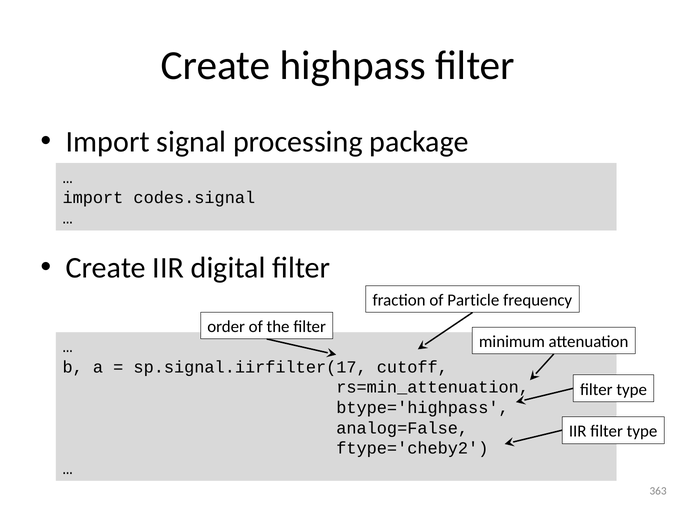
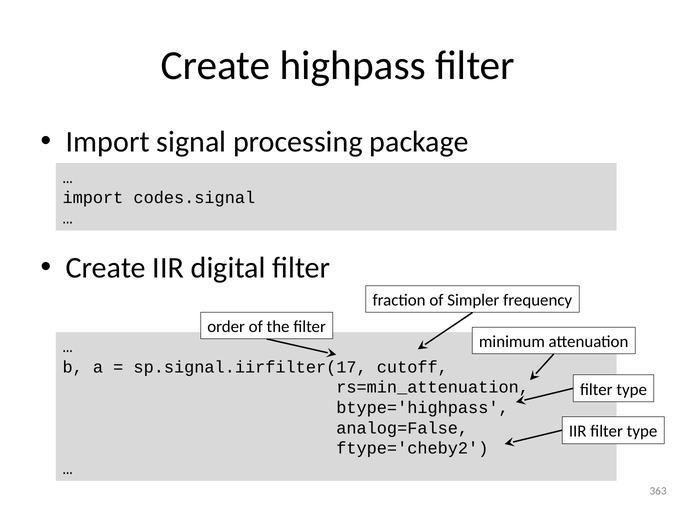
Particle: Particle -> Simpler (473, 300)
